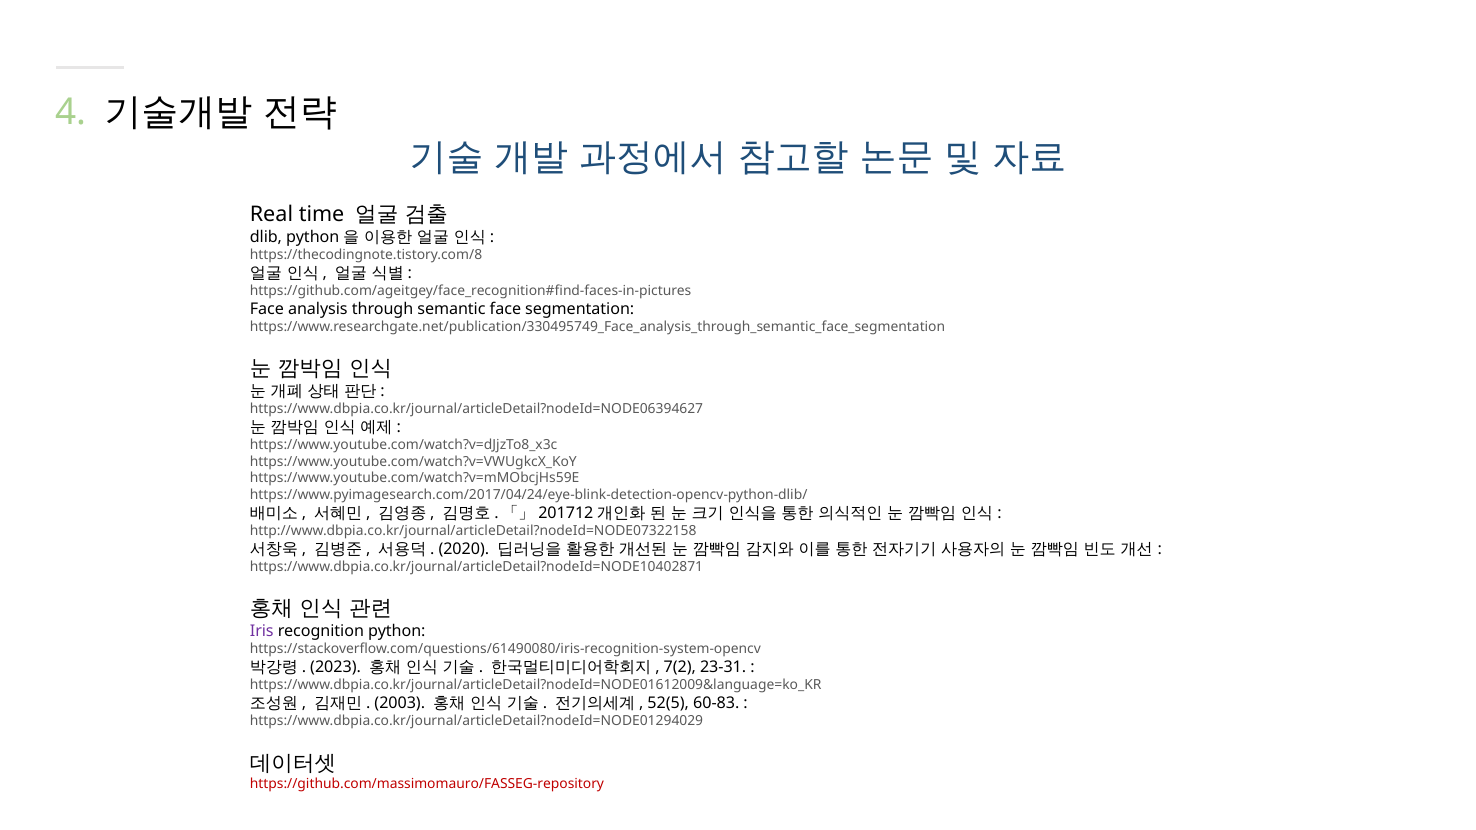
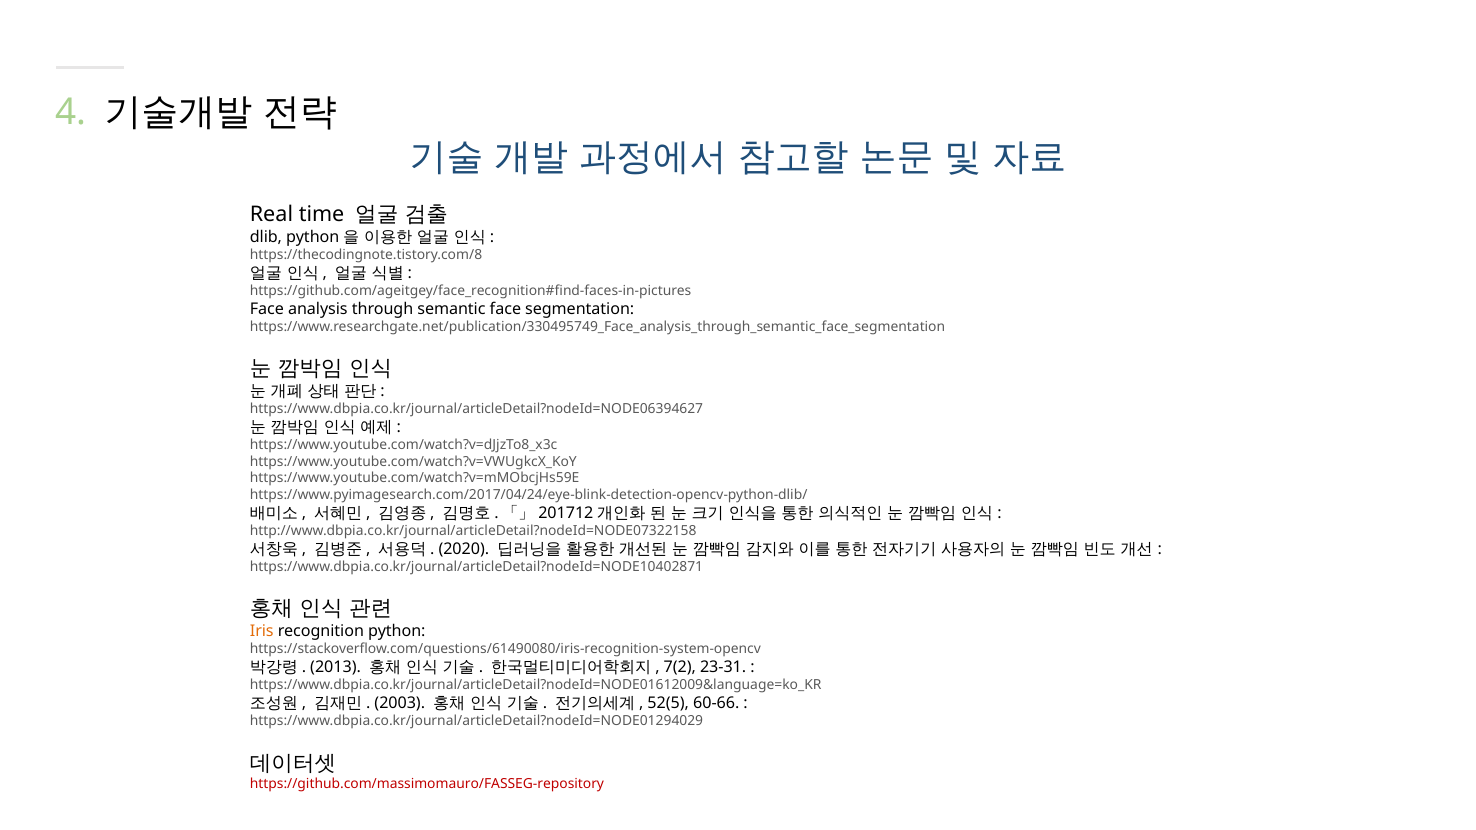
Iris colour: purple -> orange (262, 631)
2023: 2023 -> 2013 (336, 667)
60-83: 60-83 -> 60-66 (716, 703)
